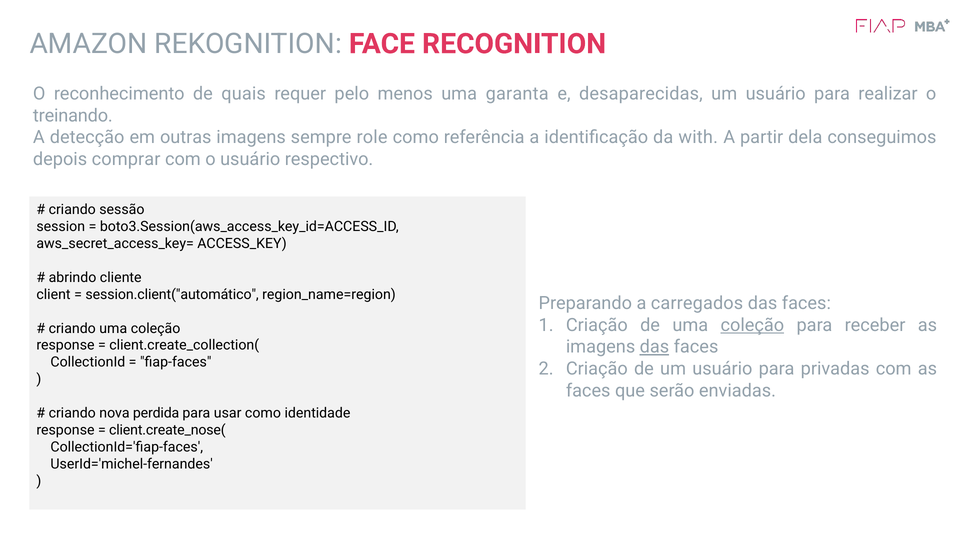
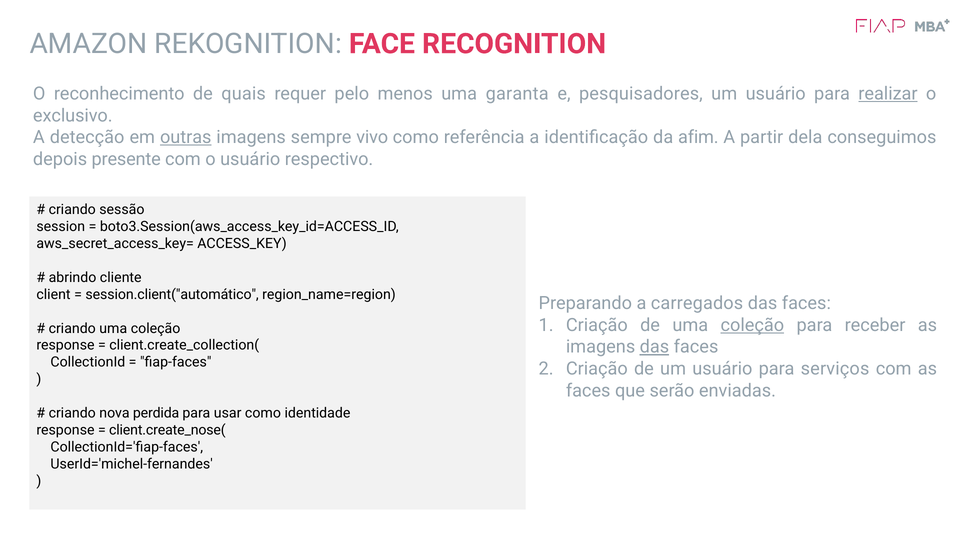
desaparecidas: desaparecidas -> pesquisadores (641, 94)
realizar underline: none -> present (888, 94)
treinando: treinando -> exclusivo (73, 116)
outras underline: none -> present (186, 137)
role: role -> vivo (372, 137)
with: with -> afim (698, 137)
comprar: comprar -> presente (126, 159)
privadas: privadas -> serviços (835, 369)
